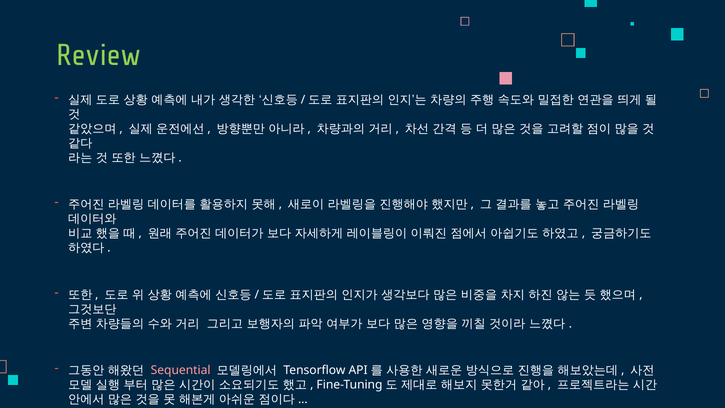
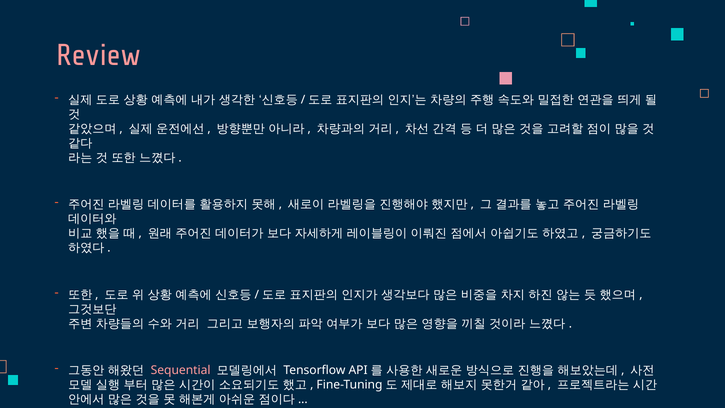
Review colour: light green -> pink (99, 55)
